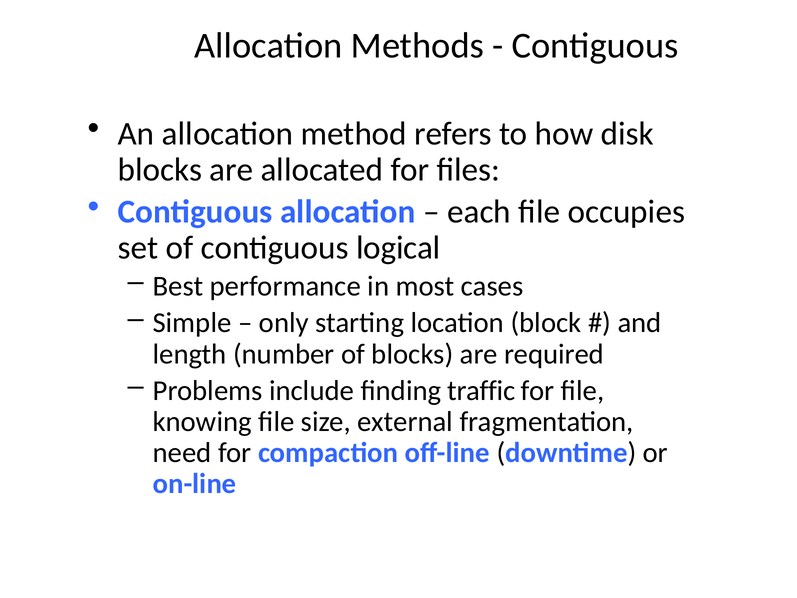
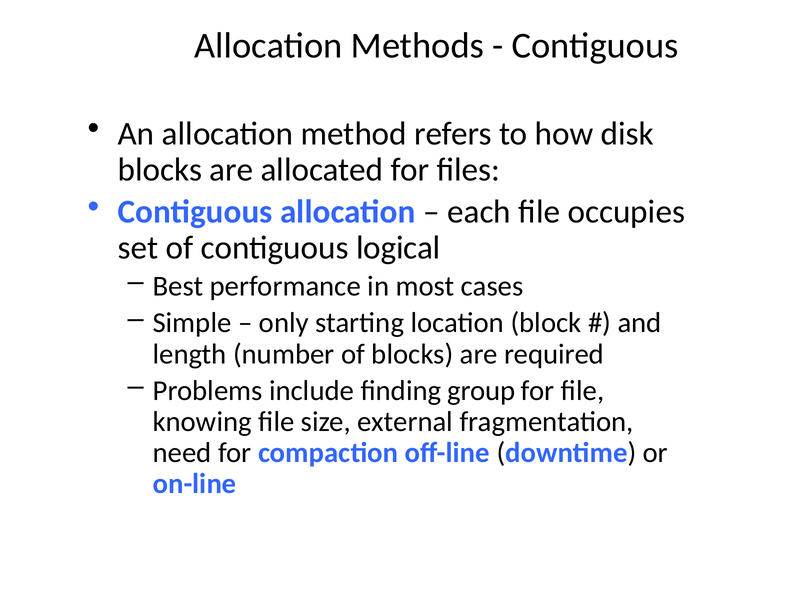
traffic: traffic -> group (481, 391)
